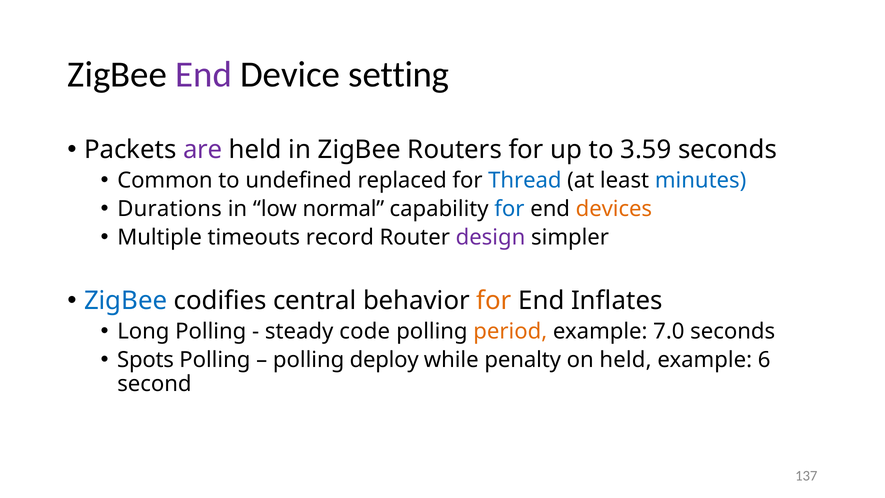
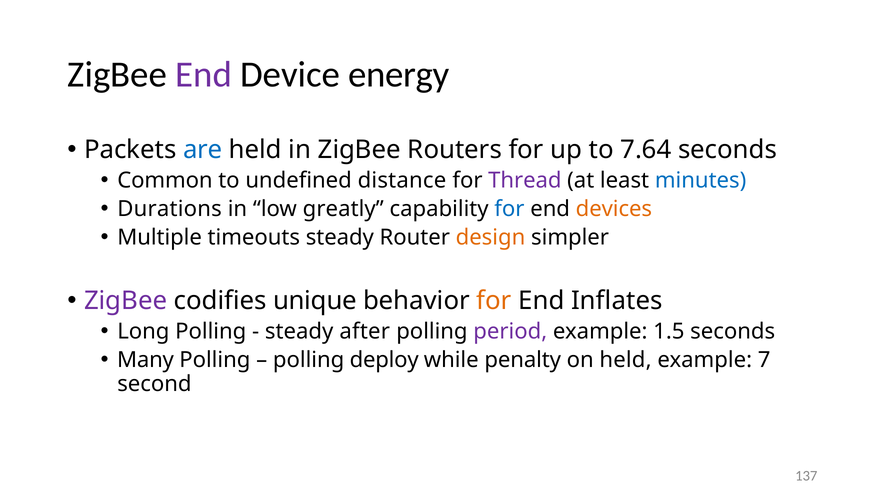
setting: setting -> energy (399, 74)
are colour: purple -> blue (203, 150)
3.59: 3.59 -> 7.64 (646, 150)
replaced: replaced -> distance (402, 180)
Thread colour: blue -> purple (525, 180)
normal: normal -> greatly (343, 209)
timeouts record: record -> steady (340, 237)
design colour: purple -> orange (491, 237)
ZigBee colour: blue -> purple (126, 301)
central: central -> unique (315, 301)
code: code -> after (365, 331)
period colour: orange -> purple (510, 331)
7.0: 7.0 -> 1.5 (669, 331)
Spots: Spots -> Many (146, 360)
6: 6 -> 7 (764, 360)
